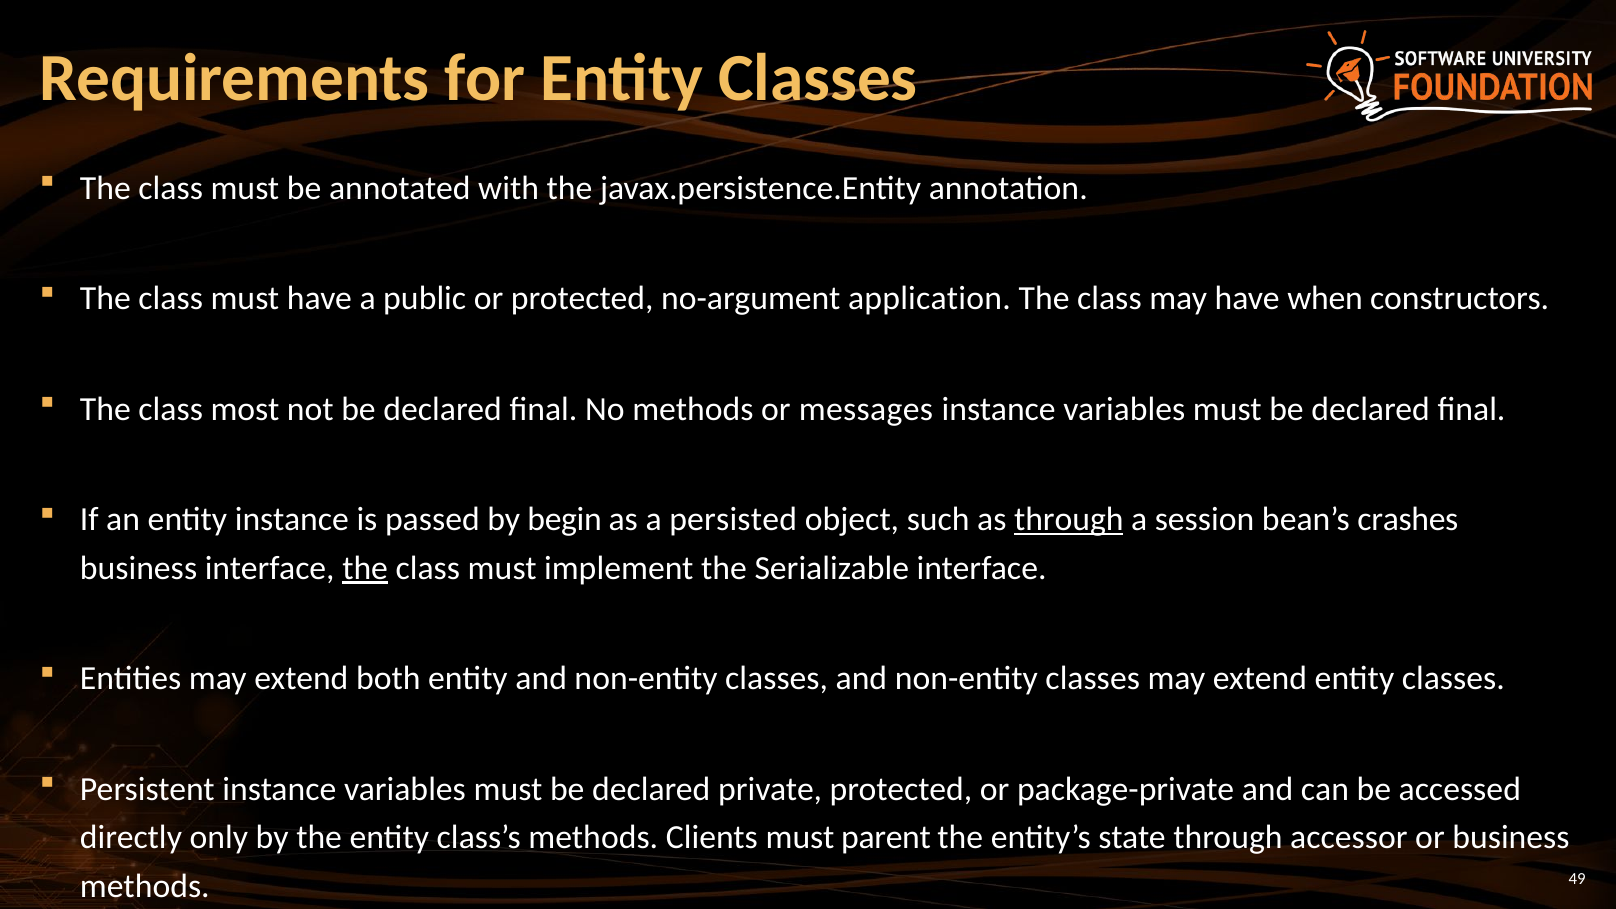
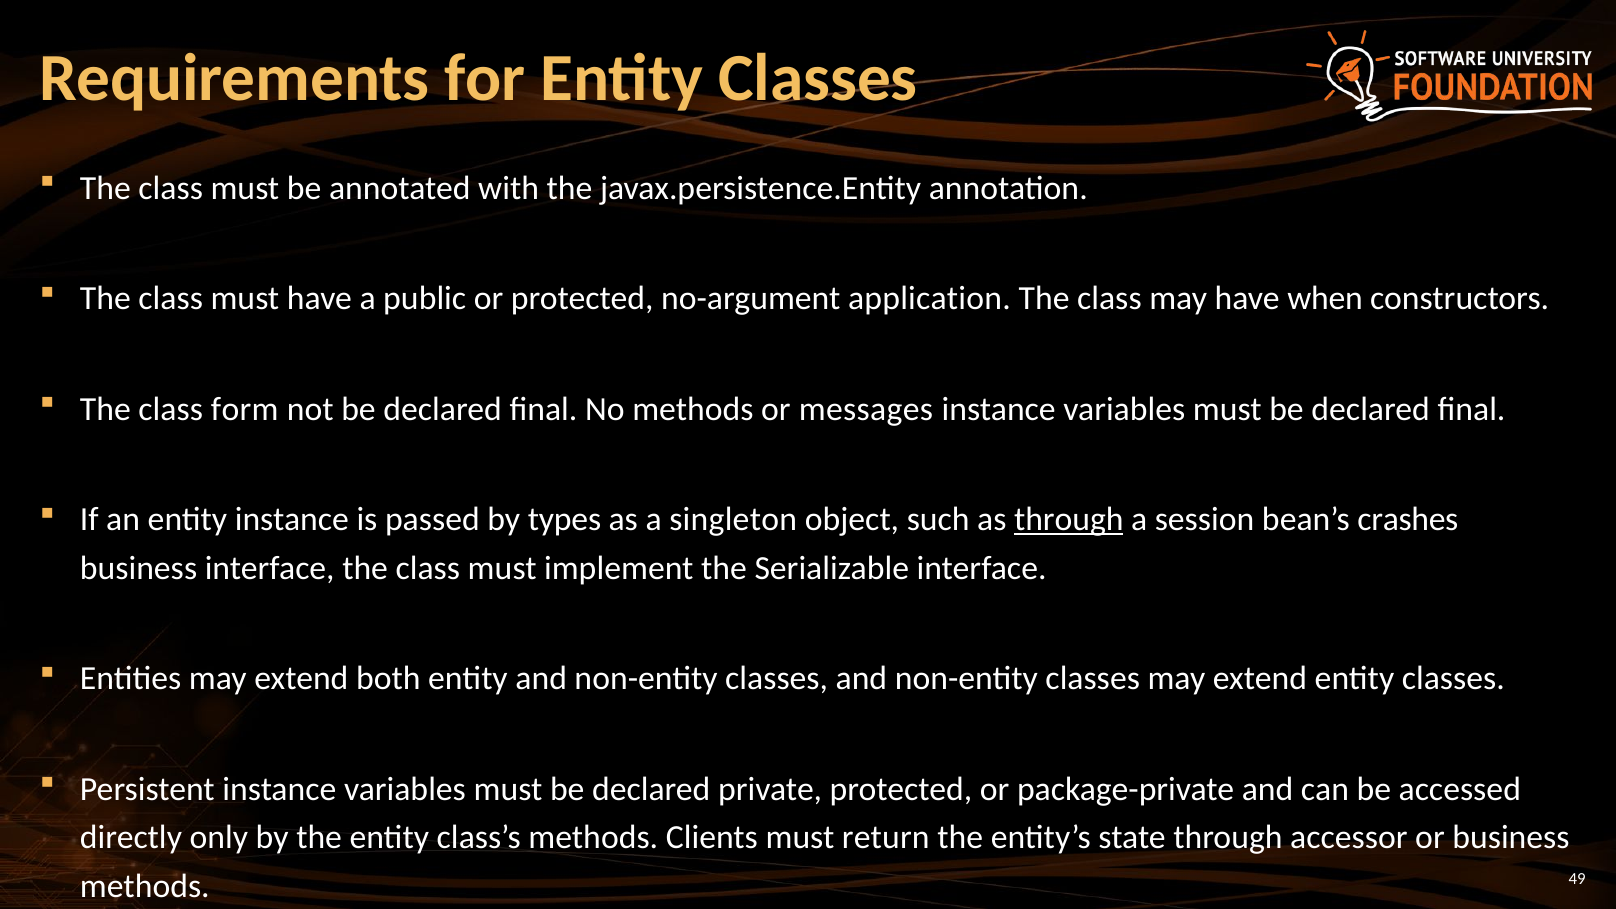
most: most -> form (245, 409)
begin: begin -> types (565, 520)
persisted: persisted -> singleton (733, 520)
the underline: present -> none (365, 568)
parent: parent -> return (886, 838)
